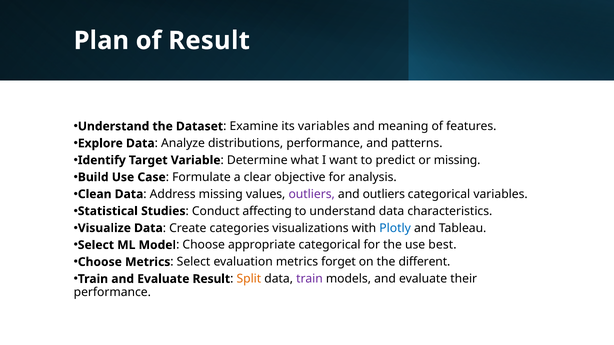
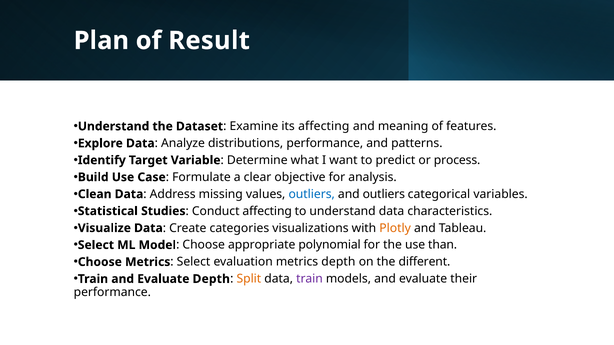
its variables: variables -> affecting (324, 126)
or missing: missing -> process (457, 160)
outliers colour: purple -> blue (312, 194)
Plotly colour: blue -> orange (395, 228)
appropriate categorical: categorical -> polynomial (330, 245)
best: best -> than (443, 245)
metrics forget: forget -> depth (338, 262)
Result: Result -> Depth (211, 279)
